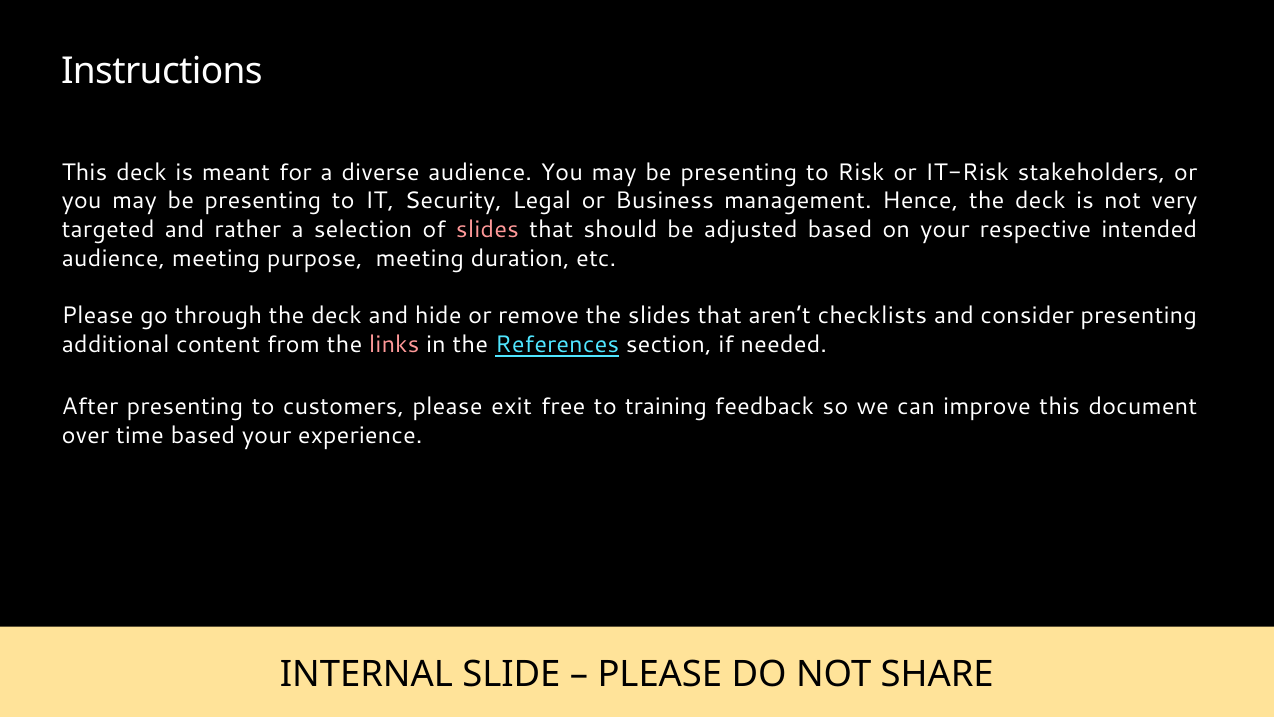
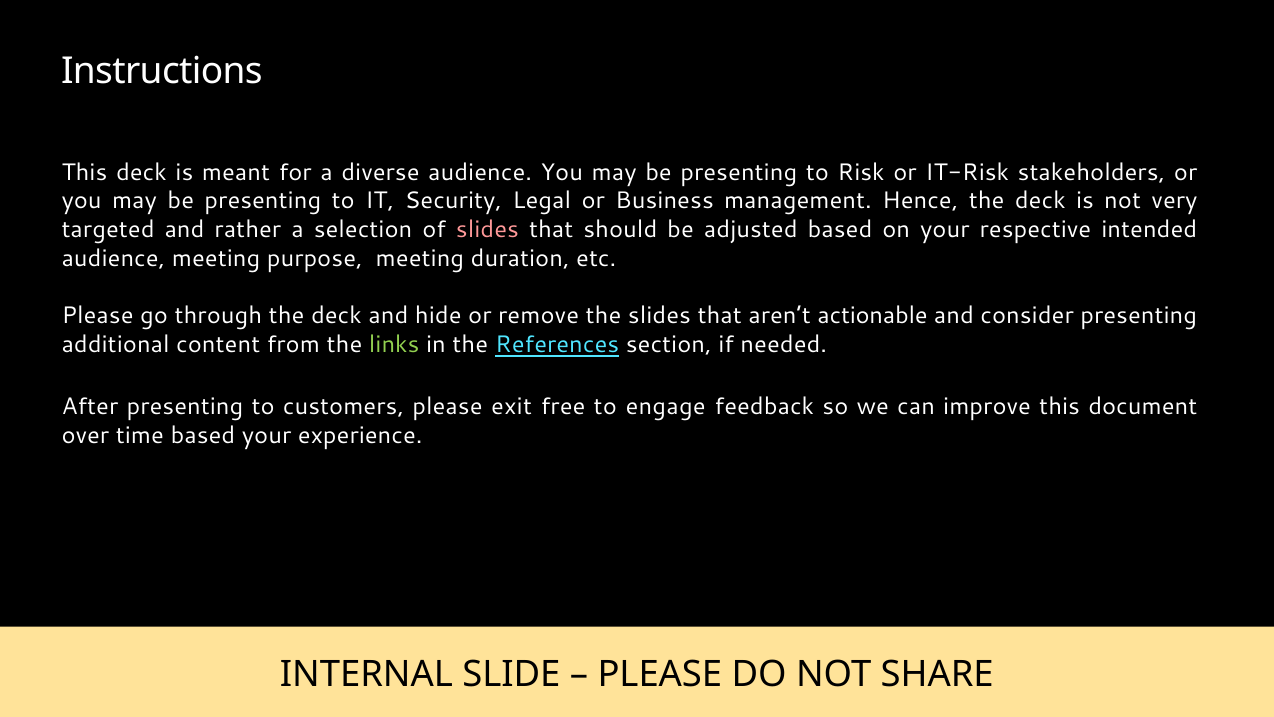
checklists: checklists -> actionable (873, 315)
links colour: pink -> light green (394, 344)
training: training -> engage (666, 406)
